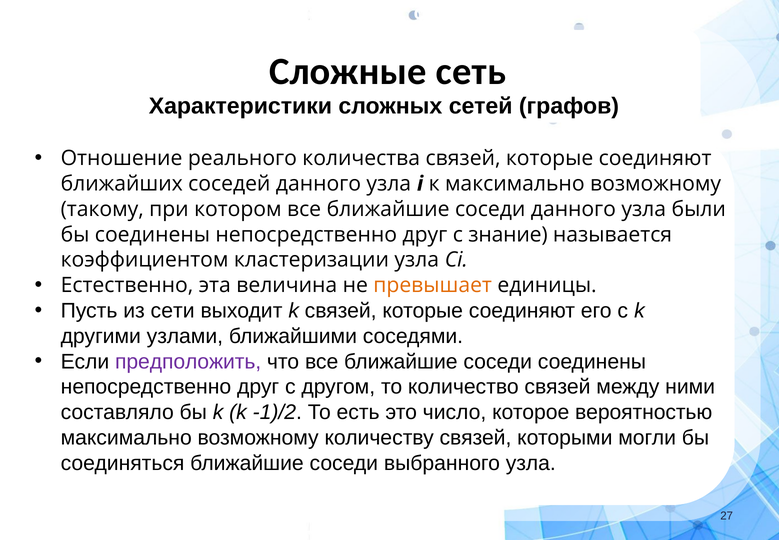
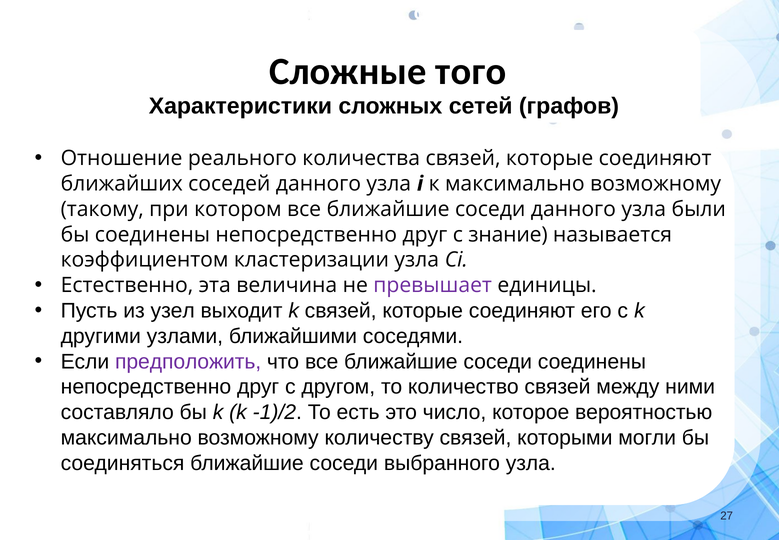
сеть: сеть -> того (471, 72)
превышает colour: orange -> purple (433, 285)
из сети: сети -> узел (173, 311)
